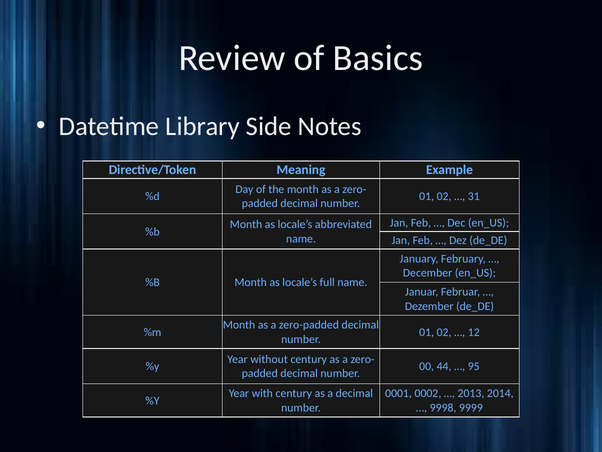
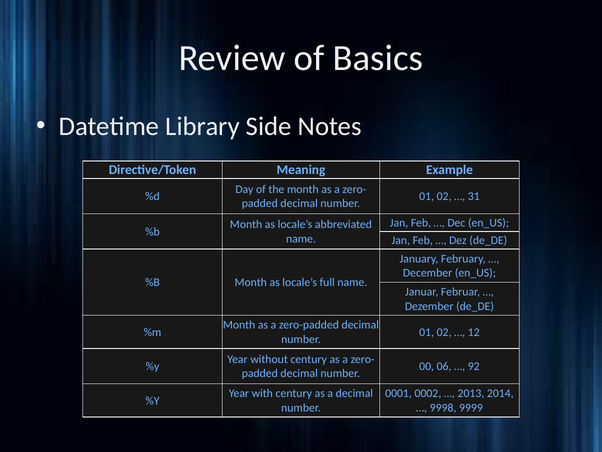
44: 44 -> 06 (444, 366)
95: 95 -> 92 (474, 366)
